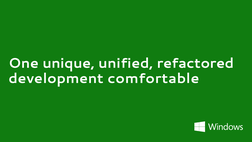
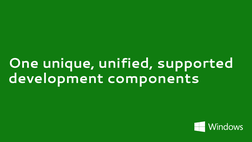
refactored: refactored -> supported (195, 63)
comfortable: comfortable -> components (153, 78)
